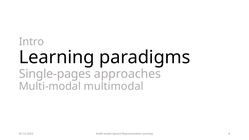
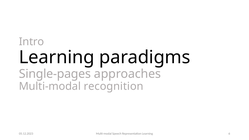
multimodal: multimodal -> recognition (114, 86)
